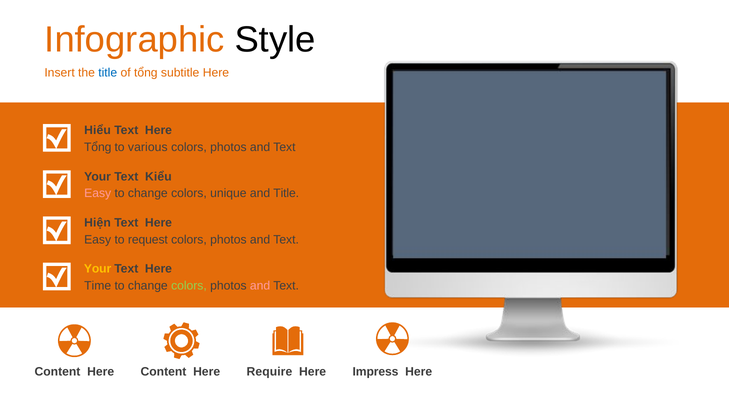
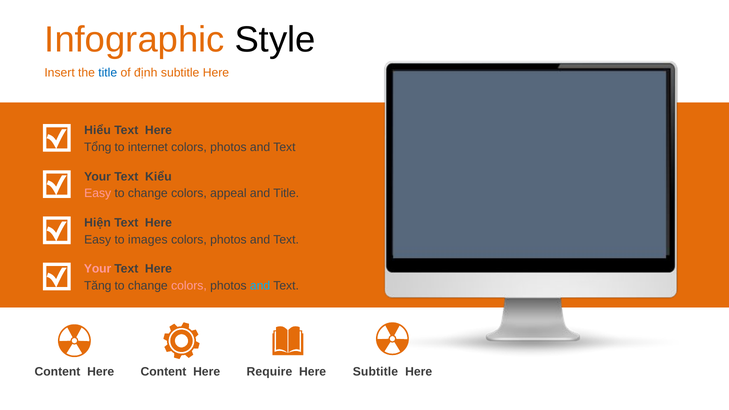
of tổng: tổng -> định (146, 73)
various: various -> internet (148, 147)
unique: unique -> appeal (228, 193)
request: request -> images (148, 240)
Your colour: yellow -> pink (98, 269)
Time: Time -> Tăng (98, 286)
colors colour: light green -> pink (189, 286)
and colour: pink -> light blue (260, 286)
Here Impress: Impress -> Subtitle (375, 372)
